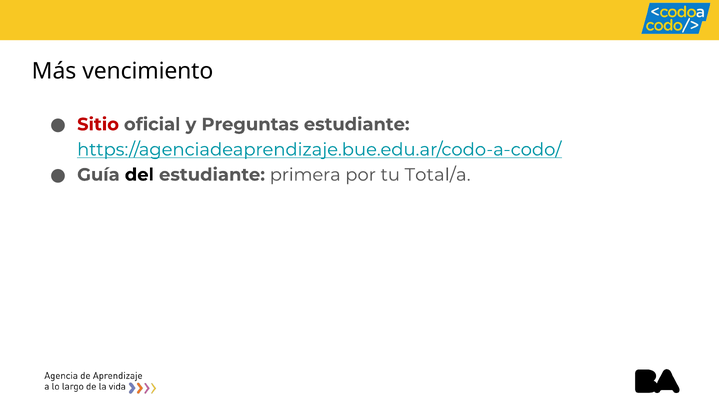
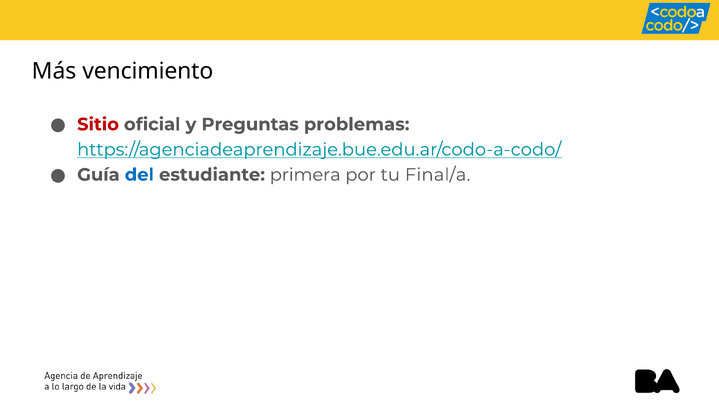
Preguntas estudiante: estudiante -> problemas (357, 125)
del colour: black -> blue (139, 175)
Total/a: Total/a -> Final/a (438, 175)
